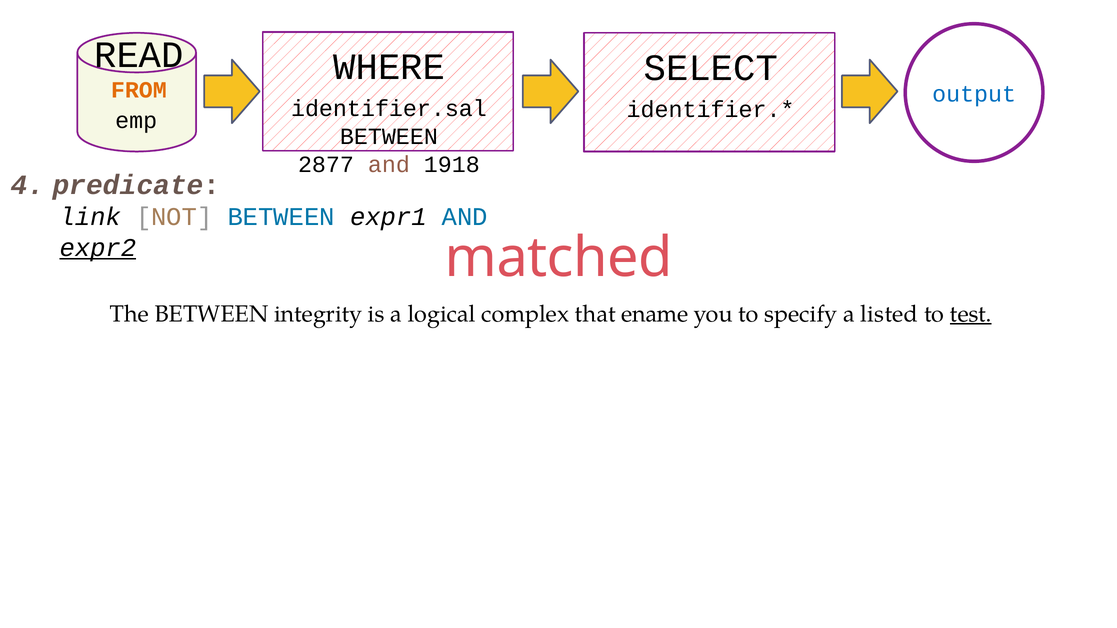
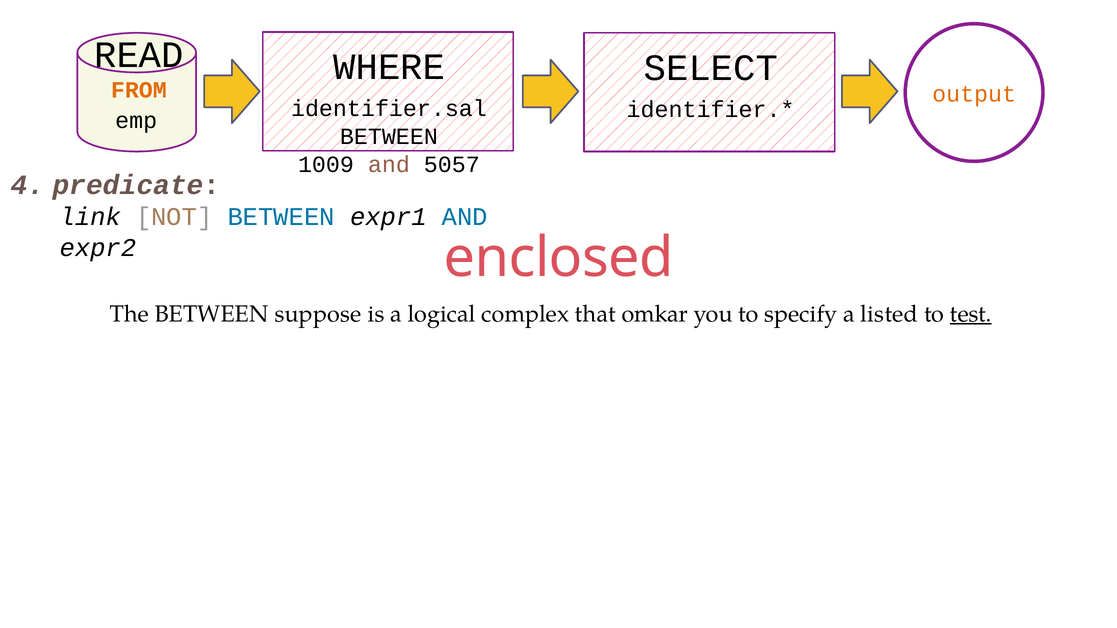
output colour: blue -> orange (974, 94)
2877: 2877 -> 1009 (326, 165)
1918: 1918 -> 5057 (452, 165)
expr2 underline: present -> none (98, 248)
matched: matched -> enclosed (559, 258)
integrity: integrity -> suppose (318, 314)
ename: ename -> omkar (655, 314)
